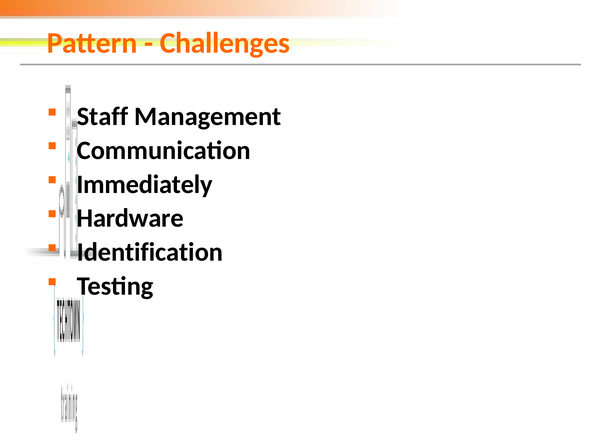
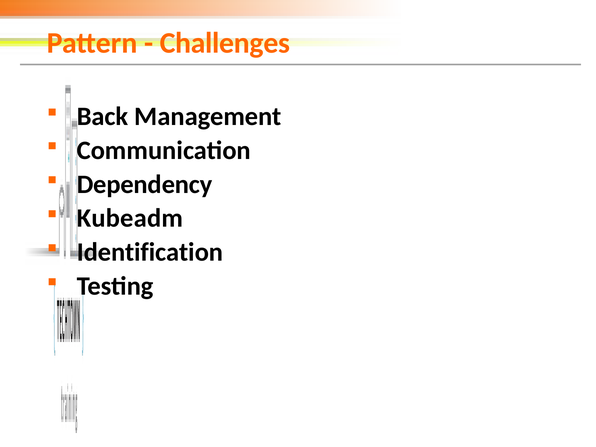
Staff: Staff -> Back (102, 116)
Immediately: Immediately -> Dependency (145, 184)
Hardware: Hardware -> Kubeadm (130, 218)
